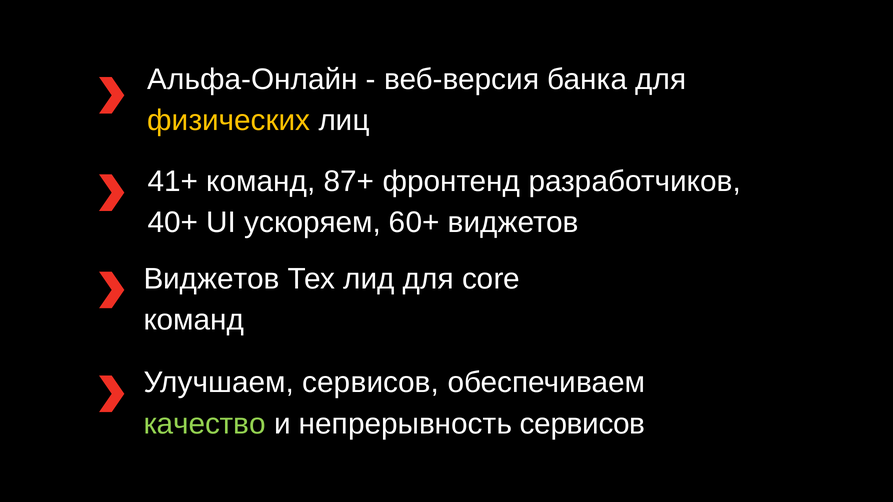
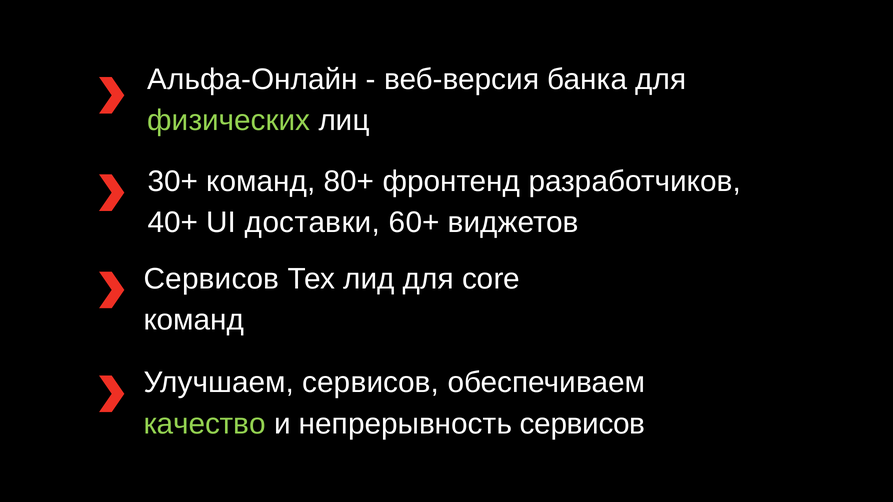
физических colour: yellow -> light green (229, 121)
41+: 41+ -> 30+ (173, 182)
87+: 87+ -> 80+ (349, 182)
ускоряем: ускоряем -> доставки (312, 223)
Виджетов: Виджетов -> Сервисов (211, 279)
